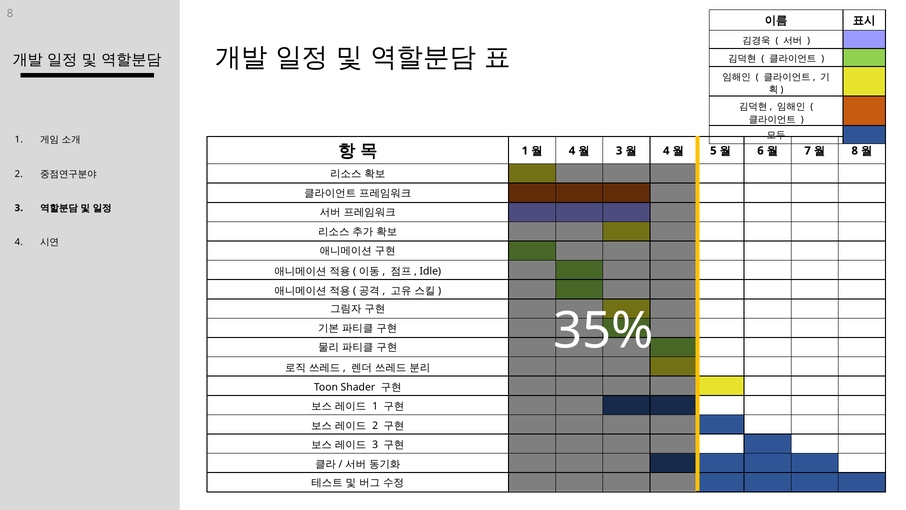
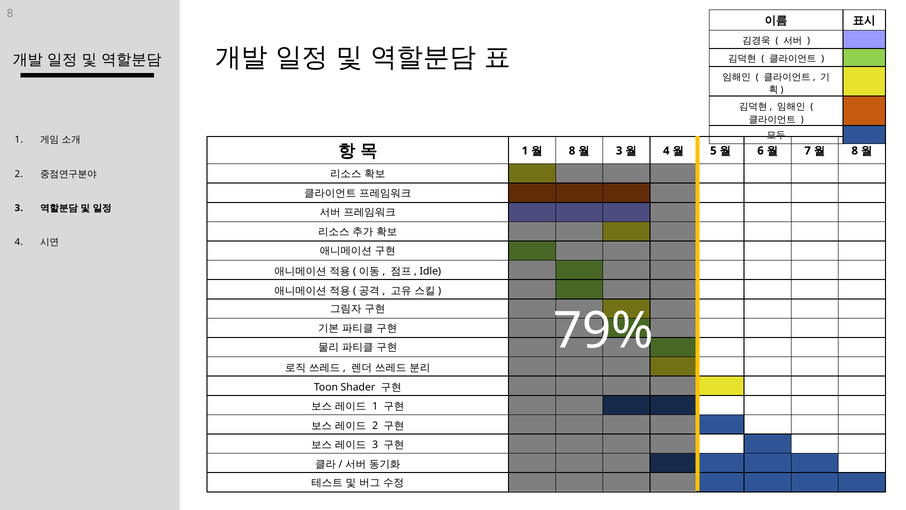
4: 4 -> 8 (572, 151)
35%: 35% -> 79% (603, 331)
